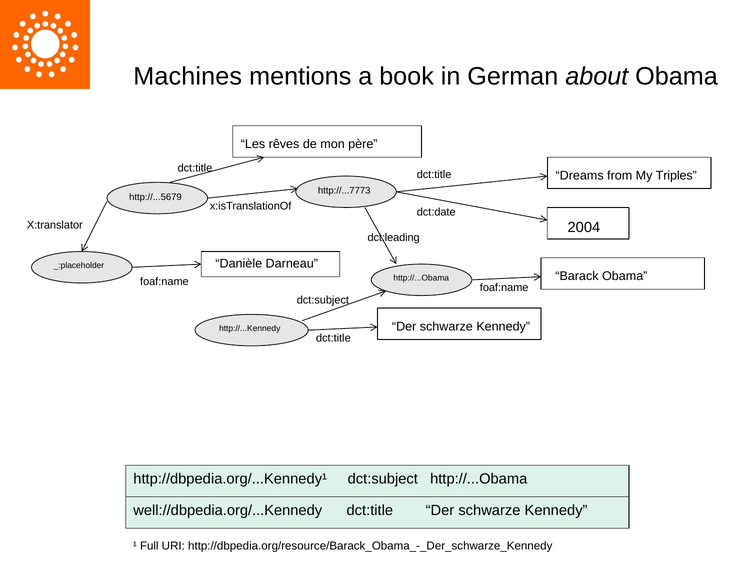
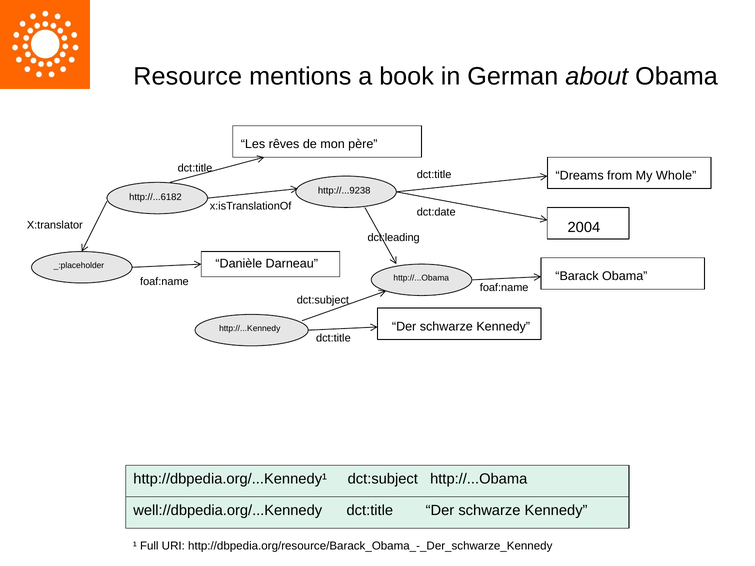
Machines: Machines -> Resource (188, 76)
Triples: Triples -> Whole (676, 176)
http://...7773: http://...7773 -> http://...9238 (344, 191)
http://...5679: http://...5679 -> http://...6182 (155, 197)
